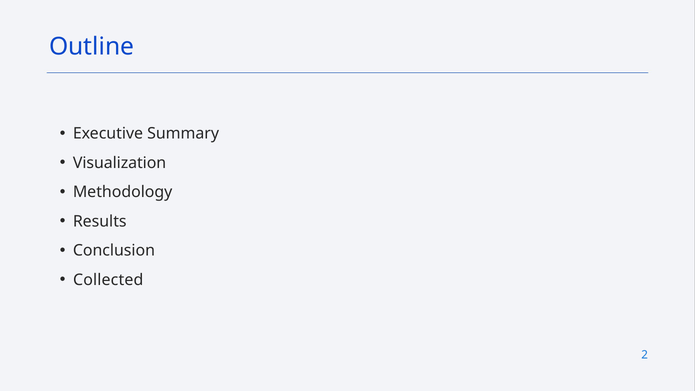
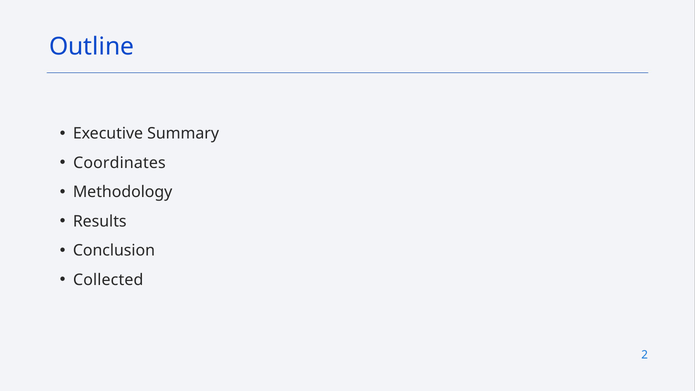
Visualization: Visualization -> Coordinates (119, 163)
